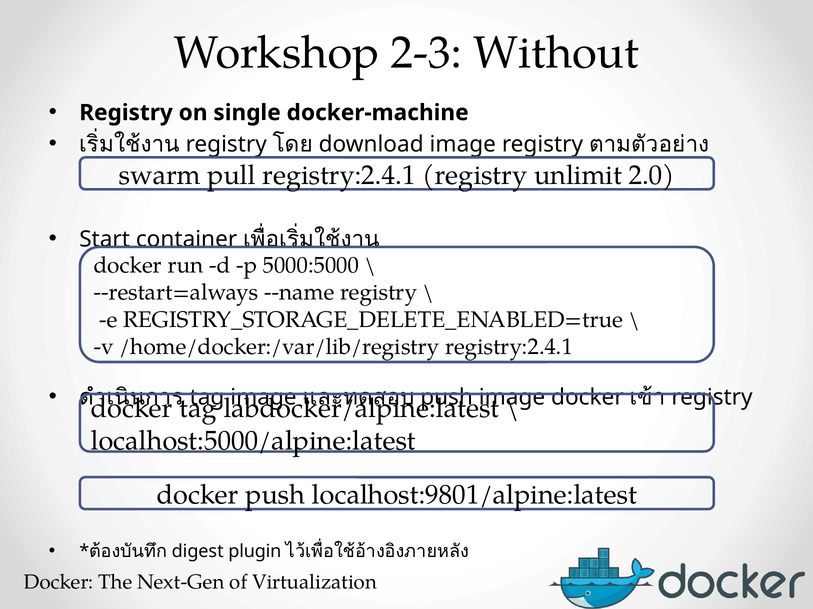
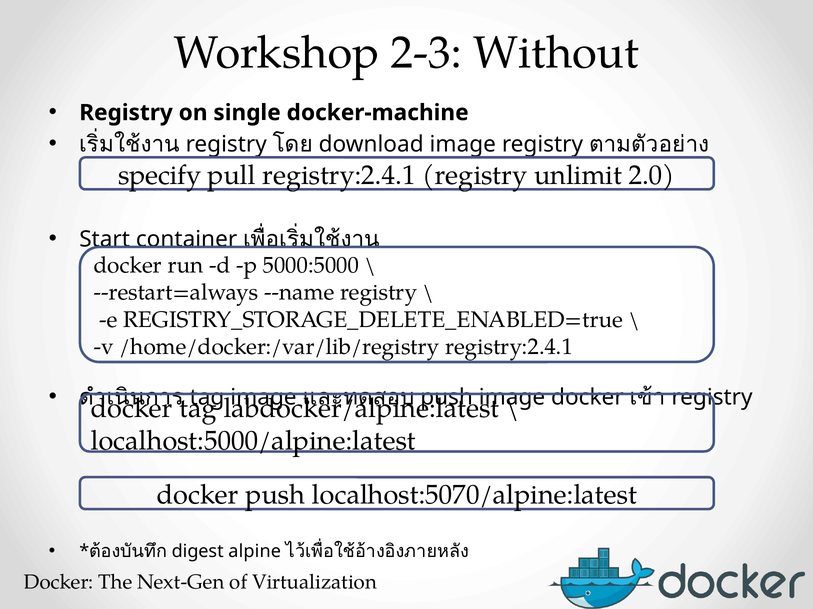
swarm: swarm -> specify (160, 175)
localhost:9801/alpine:latest: localhost:9801/alpine:latest -> localhost:5070/alpine:latest (474, 496)
plugin: plugin -> alpine (255, 552)
